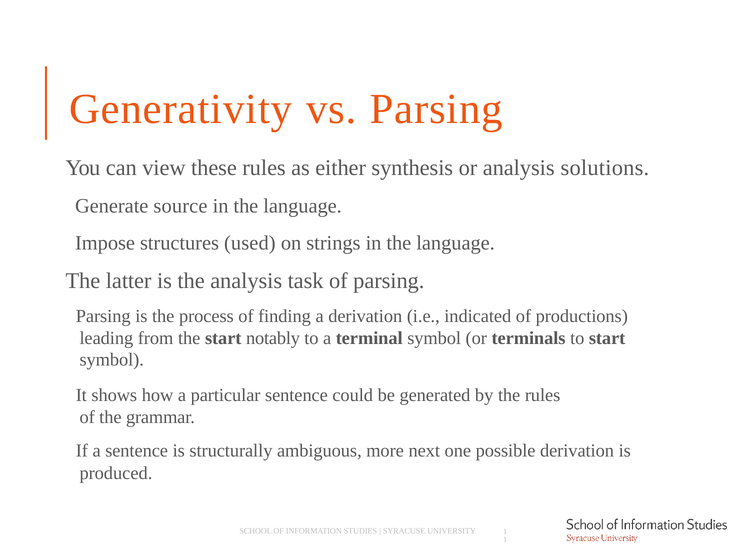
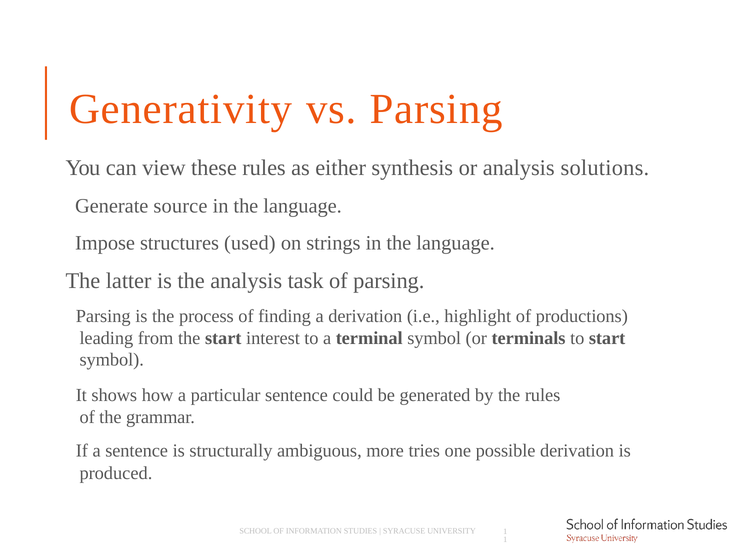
indicated: indicated -> highlight (478, 316)
notably: notably -> interest (273, 338)
next: next -> tries (424, 451)
